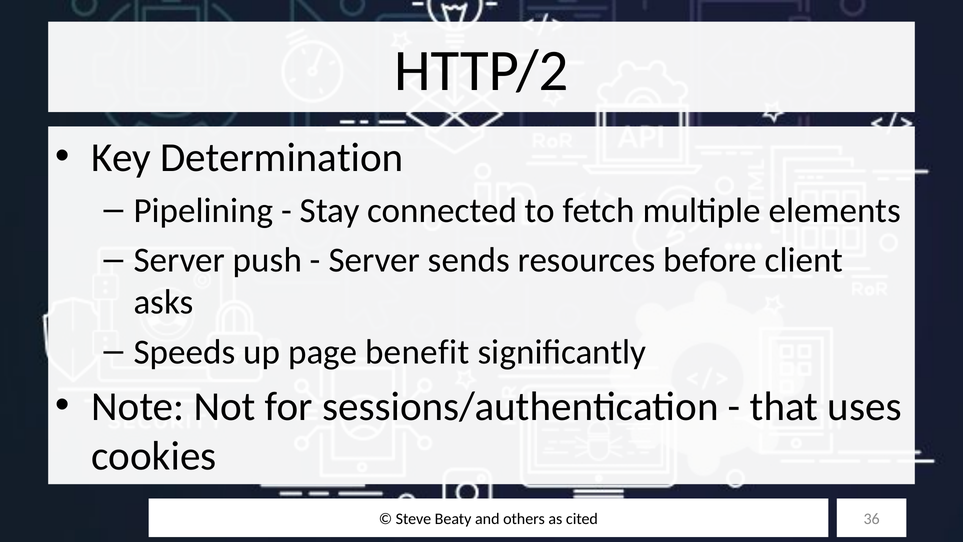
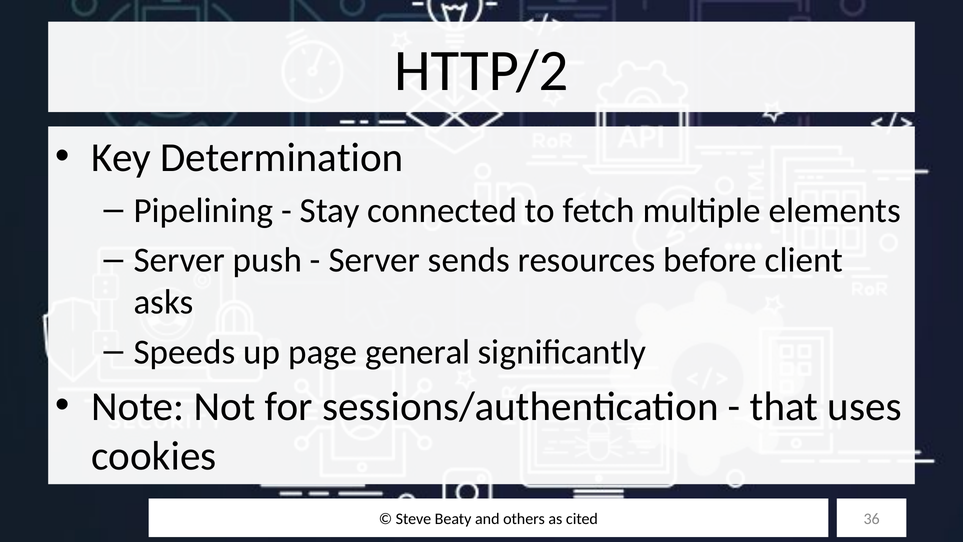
benefit: benefit -> general (418, 352)
